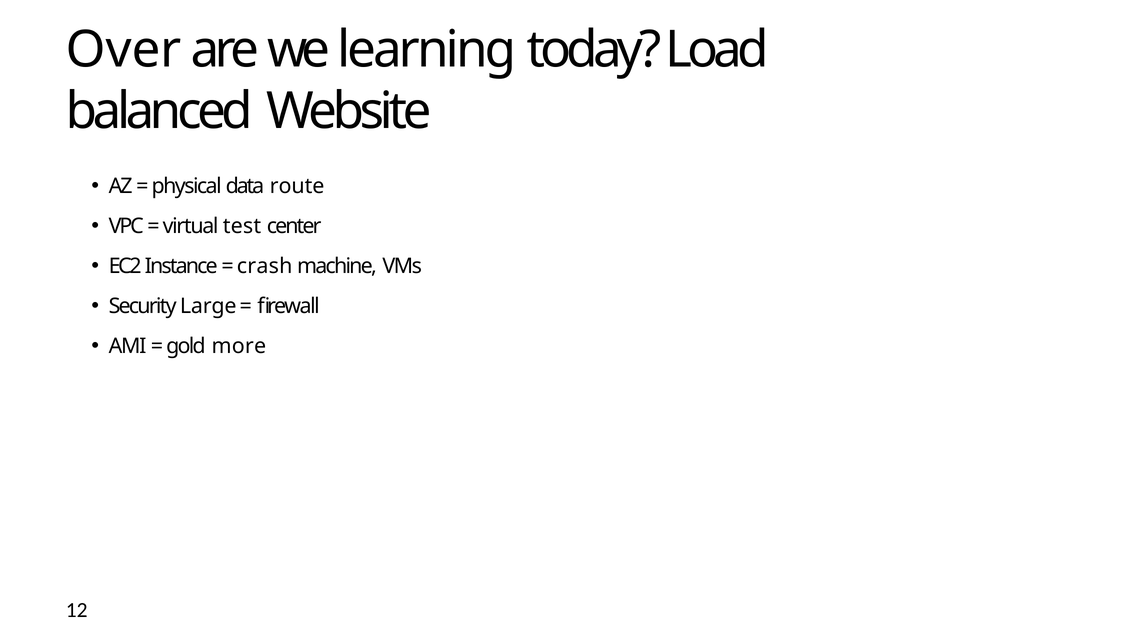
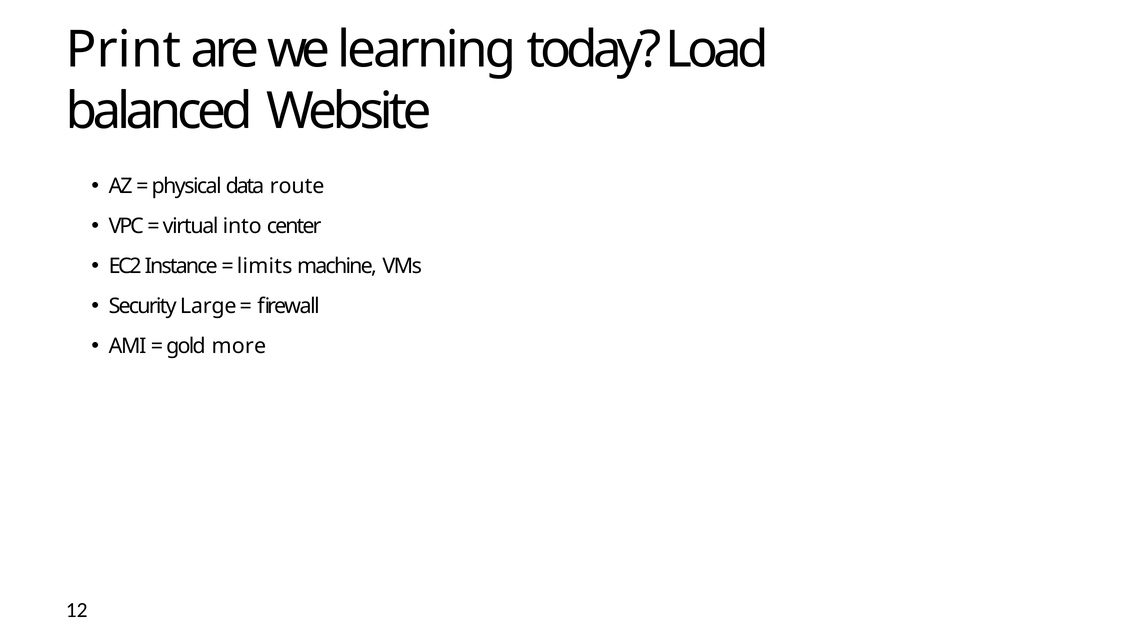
Over: Over -> Print (124, 50)
test: test -> into (242, 226)
crash: crash -> limits (265, 266)
